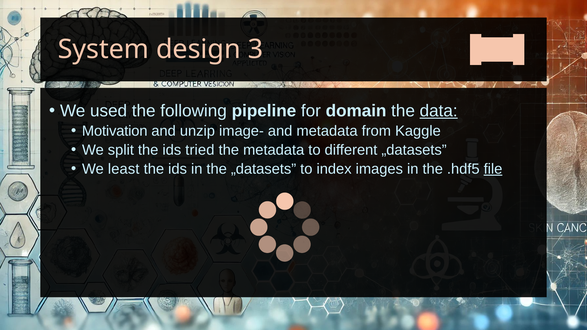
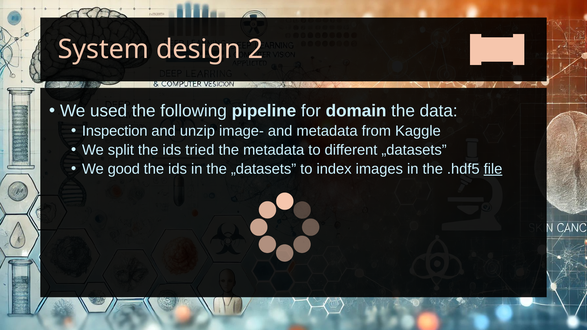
3: 3 -> 2 (255, 49)
data underline: present -> none (439, 111)
Motivation: Motivation -> Inspection (115, 131)
least: least -> good (124, 169)
